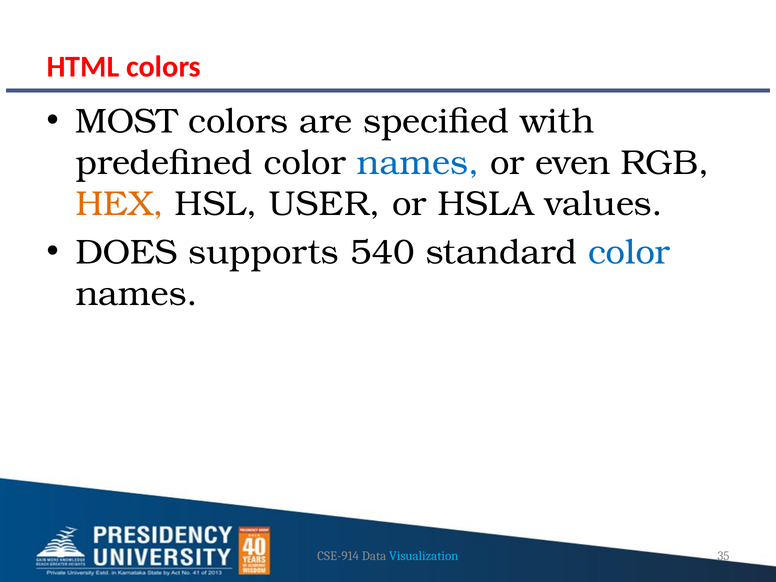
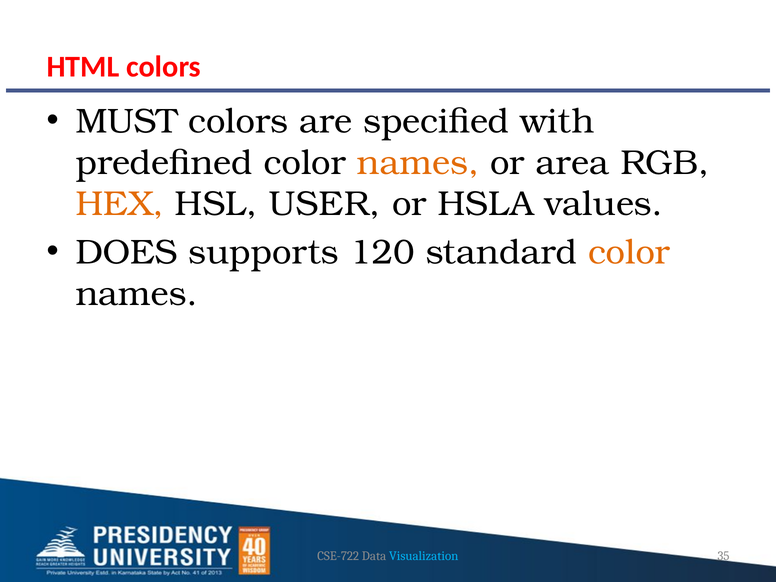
MOST: MOST -> MUST (127, 121)
names colour: blue -> orange (418, 163)
even: even -> area (573, 163)
540: 540 -> 120 (382, 252)
color colour: blue -> orange (629, 252)
CSE-914: CSE-914 -> CSE-722 (338, 556)
